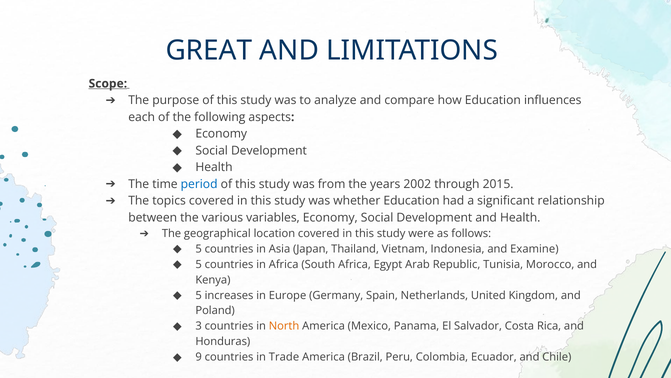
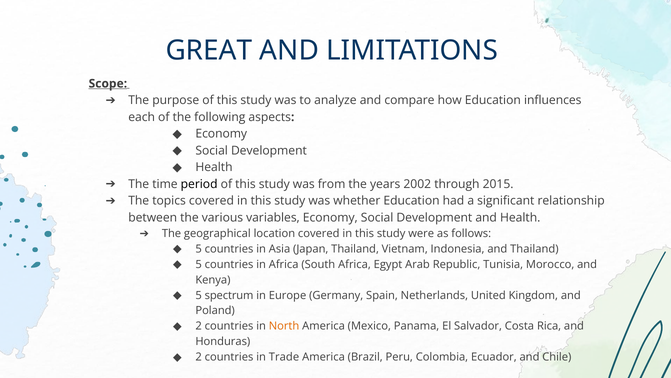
period colour: blue -> black (199, 184)
and Examine: Examine -> Thailand (534, 249)
increases: increases -> spectrum (229, 295)
3: 3 -> 2 (199, 326)
9: 9 -> 2 (199, 357)
